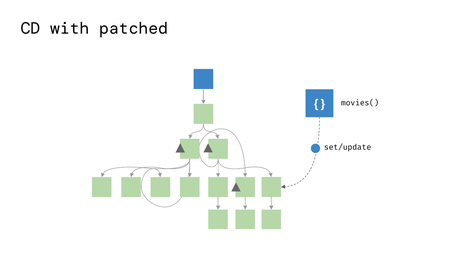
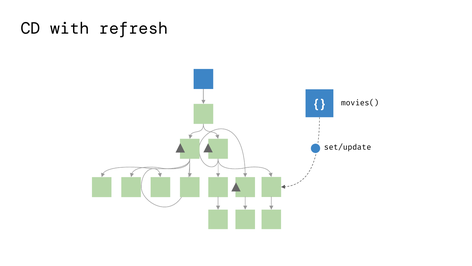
patched: patched -> refresh (134, 29)
